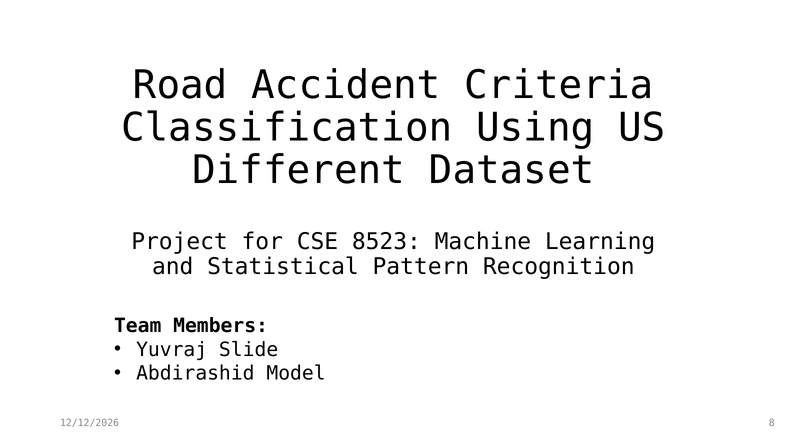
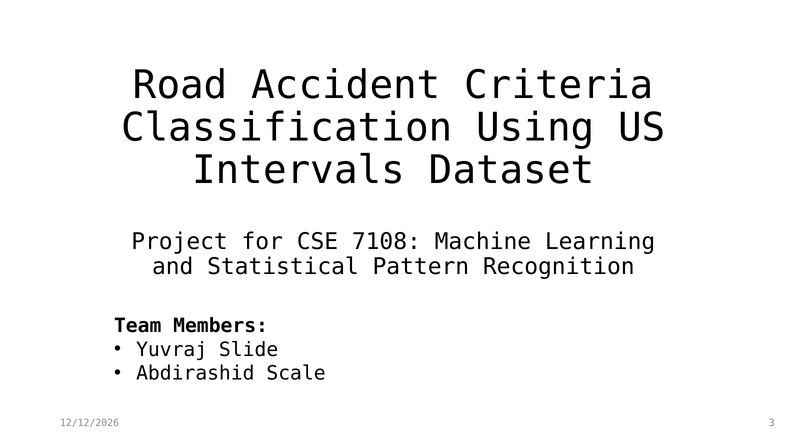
Different: Different -> Intervals (299, 170)
8523: 8523 -> 7108 (386, 241)
Model: Model -> Scale (296, 373)
8: 8 -> 3 (772, 423)
